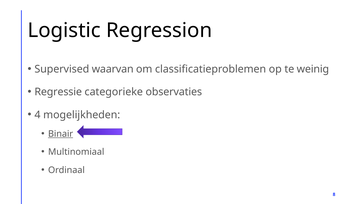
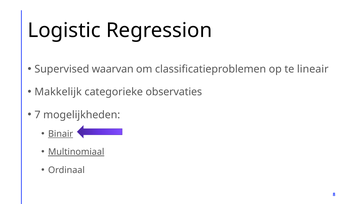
weinig: weinig -> lineair (313, 69)
Regressie: Regressie -> Makkelijk (58, 92)
4: 4 -> 7 (38, 115)
Multinomiaal underline: none -> present (76, 152)
